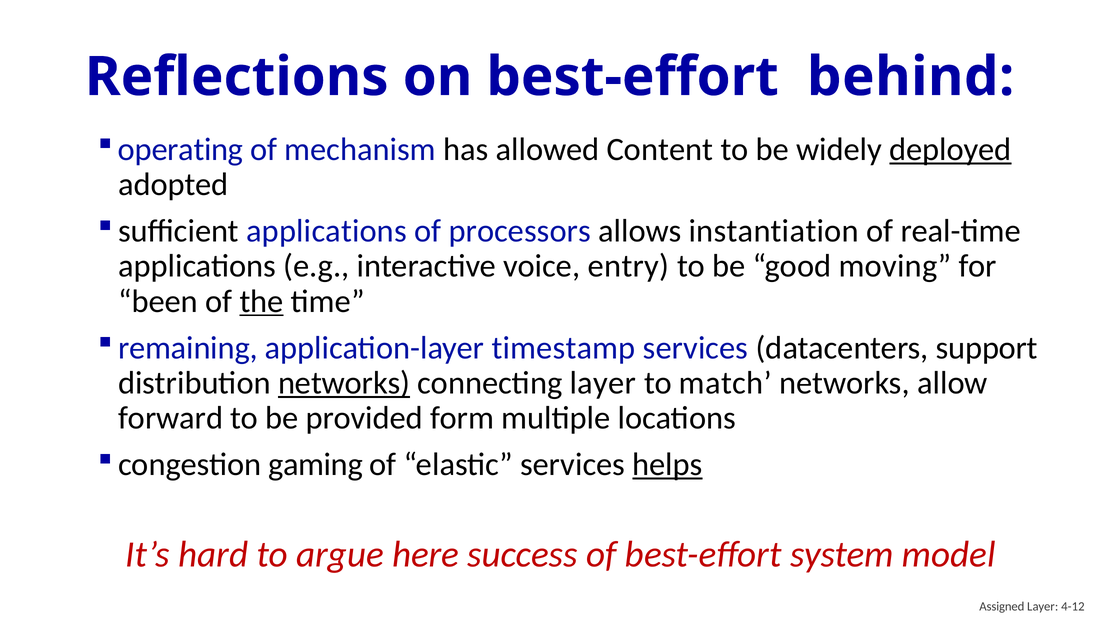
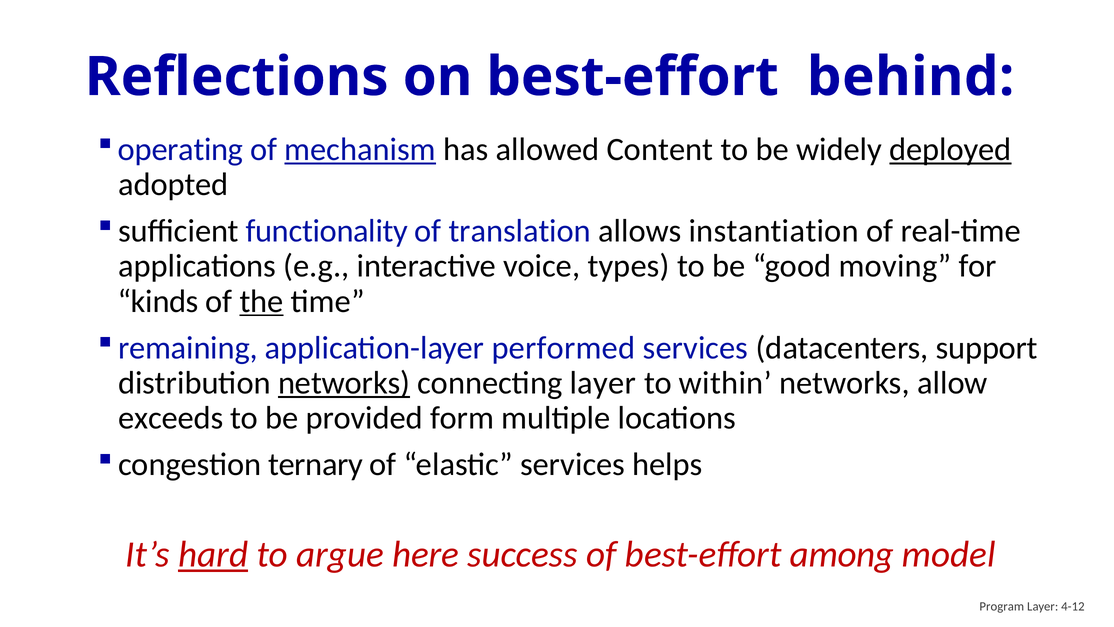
mechanism underline: none -> present (360, 149)
sufficient applications: applications -> functionality (327, 231)
processors: processors -> translation (520, 231)
entry: entry -> types (629, 266)
been: been -> kinds (158, 301)
timestamp: timestamp -> performed (563, 348)
match: match -> within (725, 383)
forward: forward -> exceeds (171, 418)
gaming: gaming -> ternary (316, 464)
helps underline: present -> none (667, 464)
hard underline: none -> present (213, 554)
system: system -> among (842, 554)
Assigned: Assigned -> Program (1002, 606)
